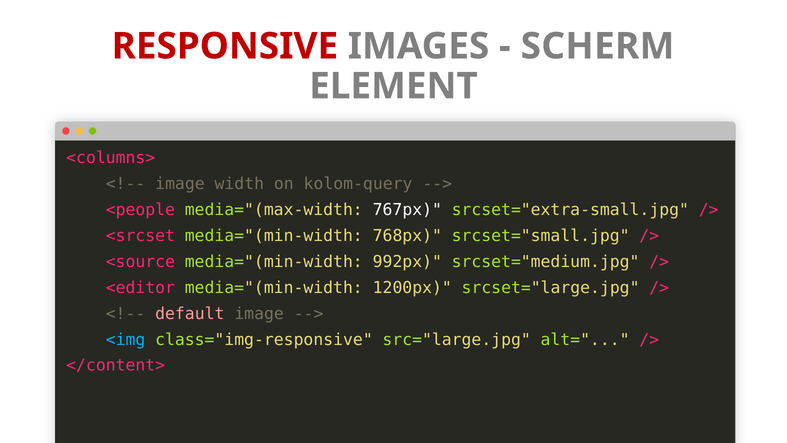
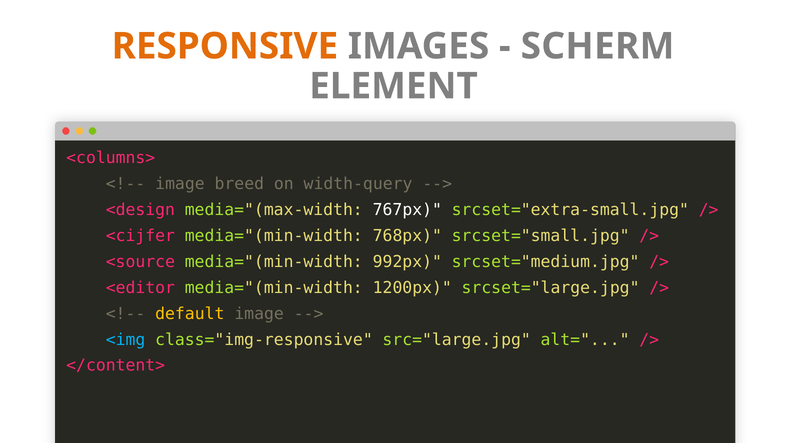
RESPONSIVE colour: red -> orange (225, 46)
width: width -> breed (239, 184)
kolom-query: kolom-query -> width-query (358, 184)
<people: <people -> <design (140, 210)
<srcset: <srcset -> <cijfer (140, 236)
default colour: pink -> yellow (190, 313)
